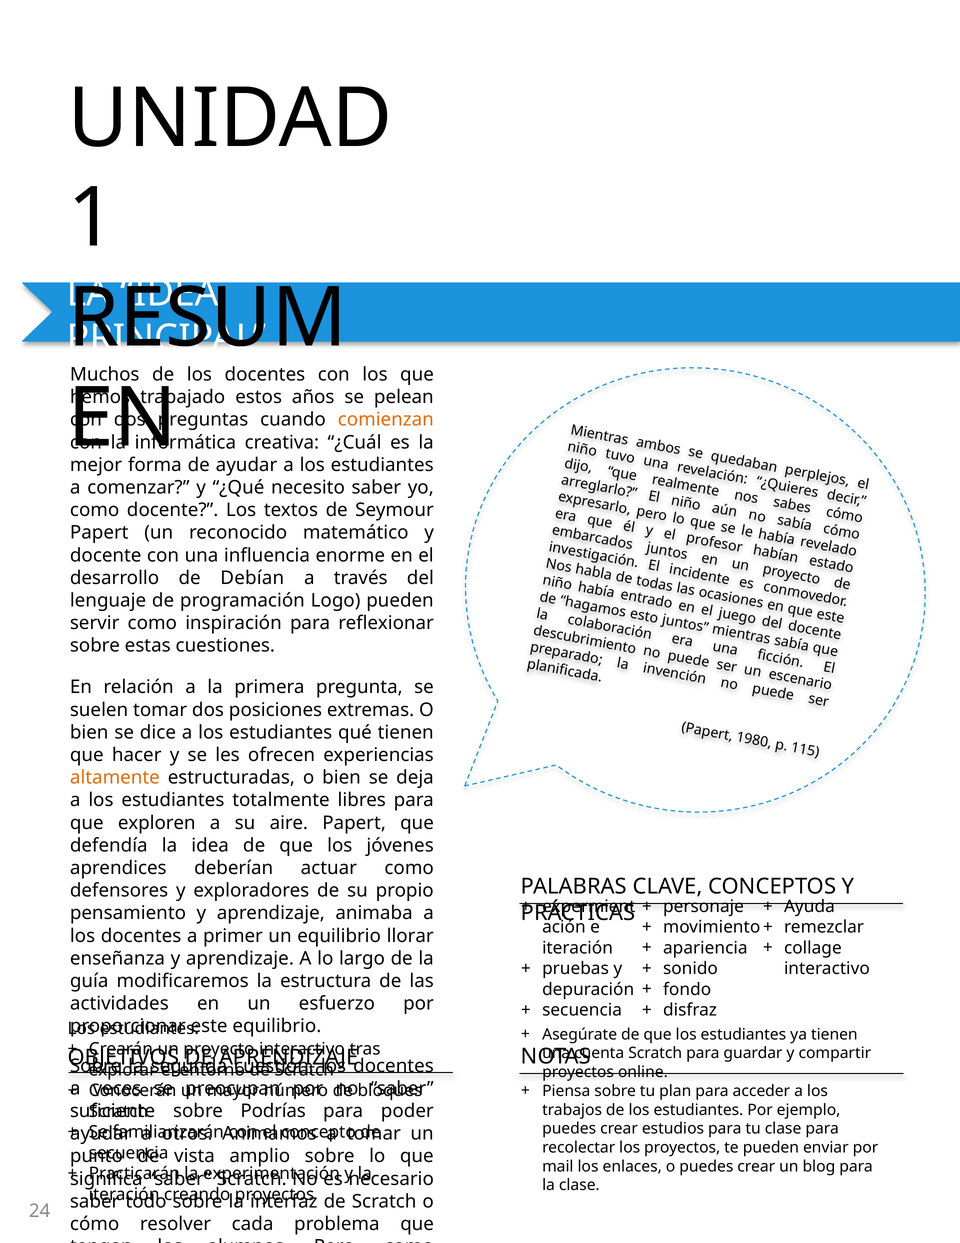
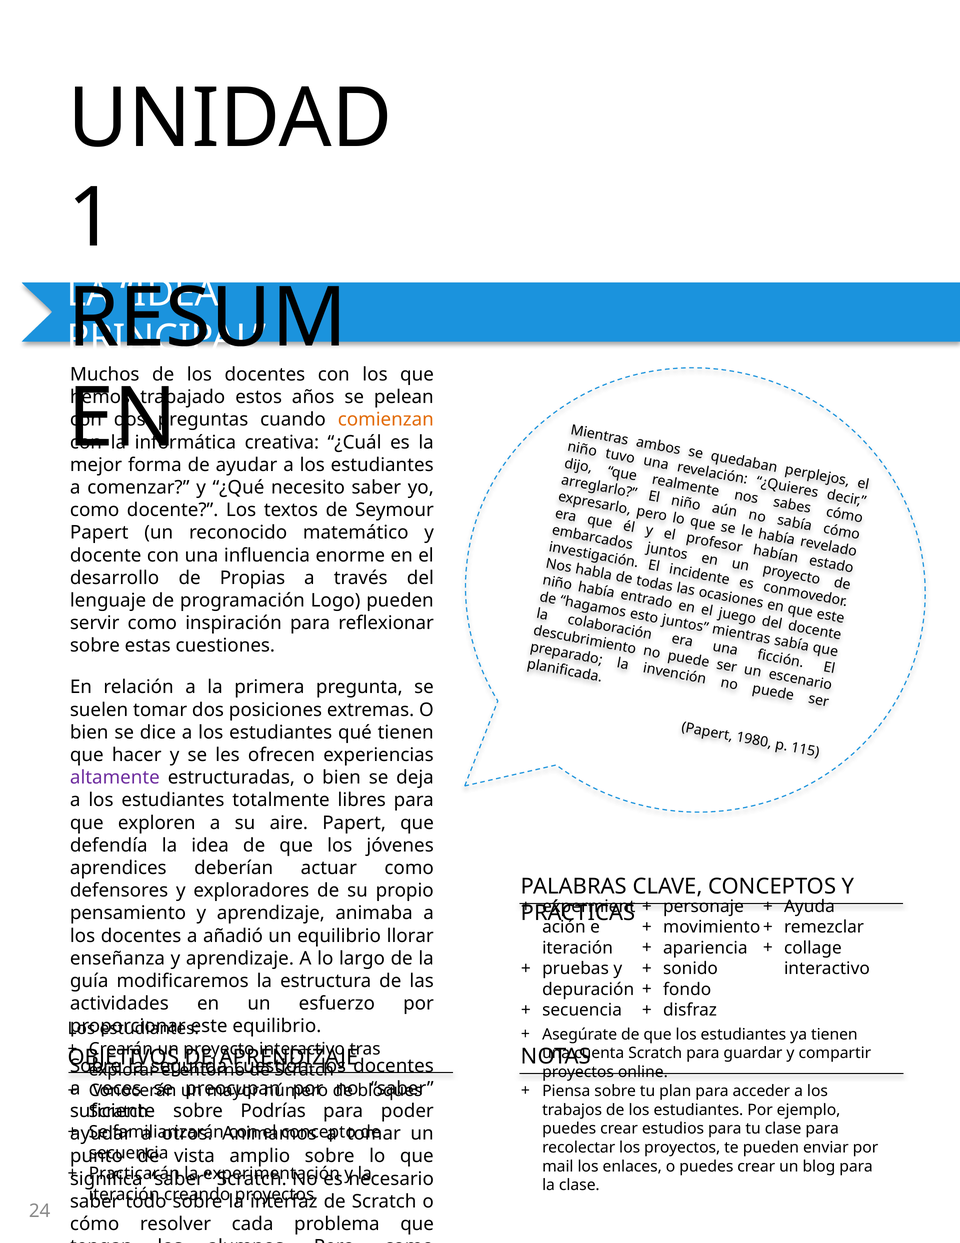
Debían: Debían -> Propias (252, 578)
altamente colour: orange -> purple (115, 777)
primer: primer -> añadió (233, 935)
